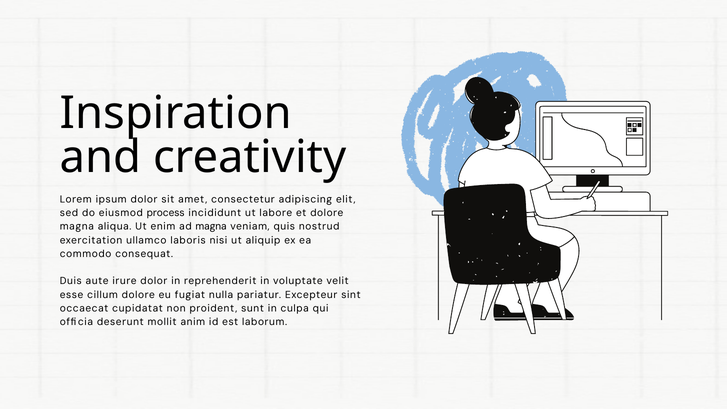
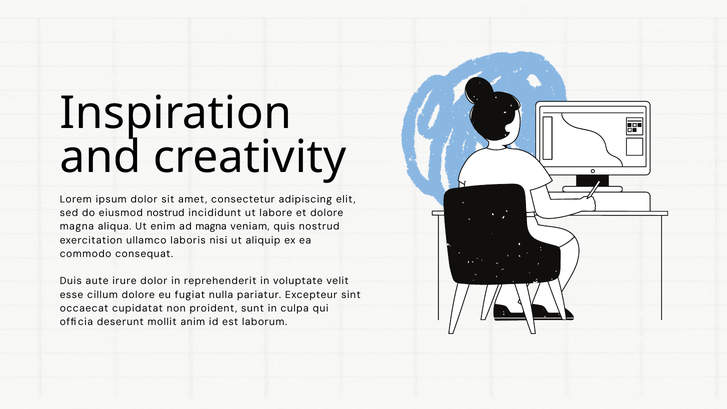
eiusmod process: process -> nostrud (166, 213)
